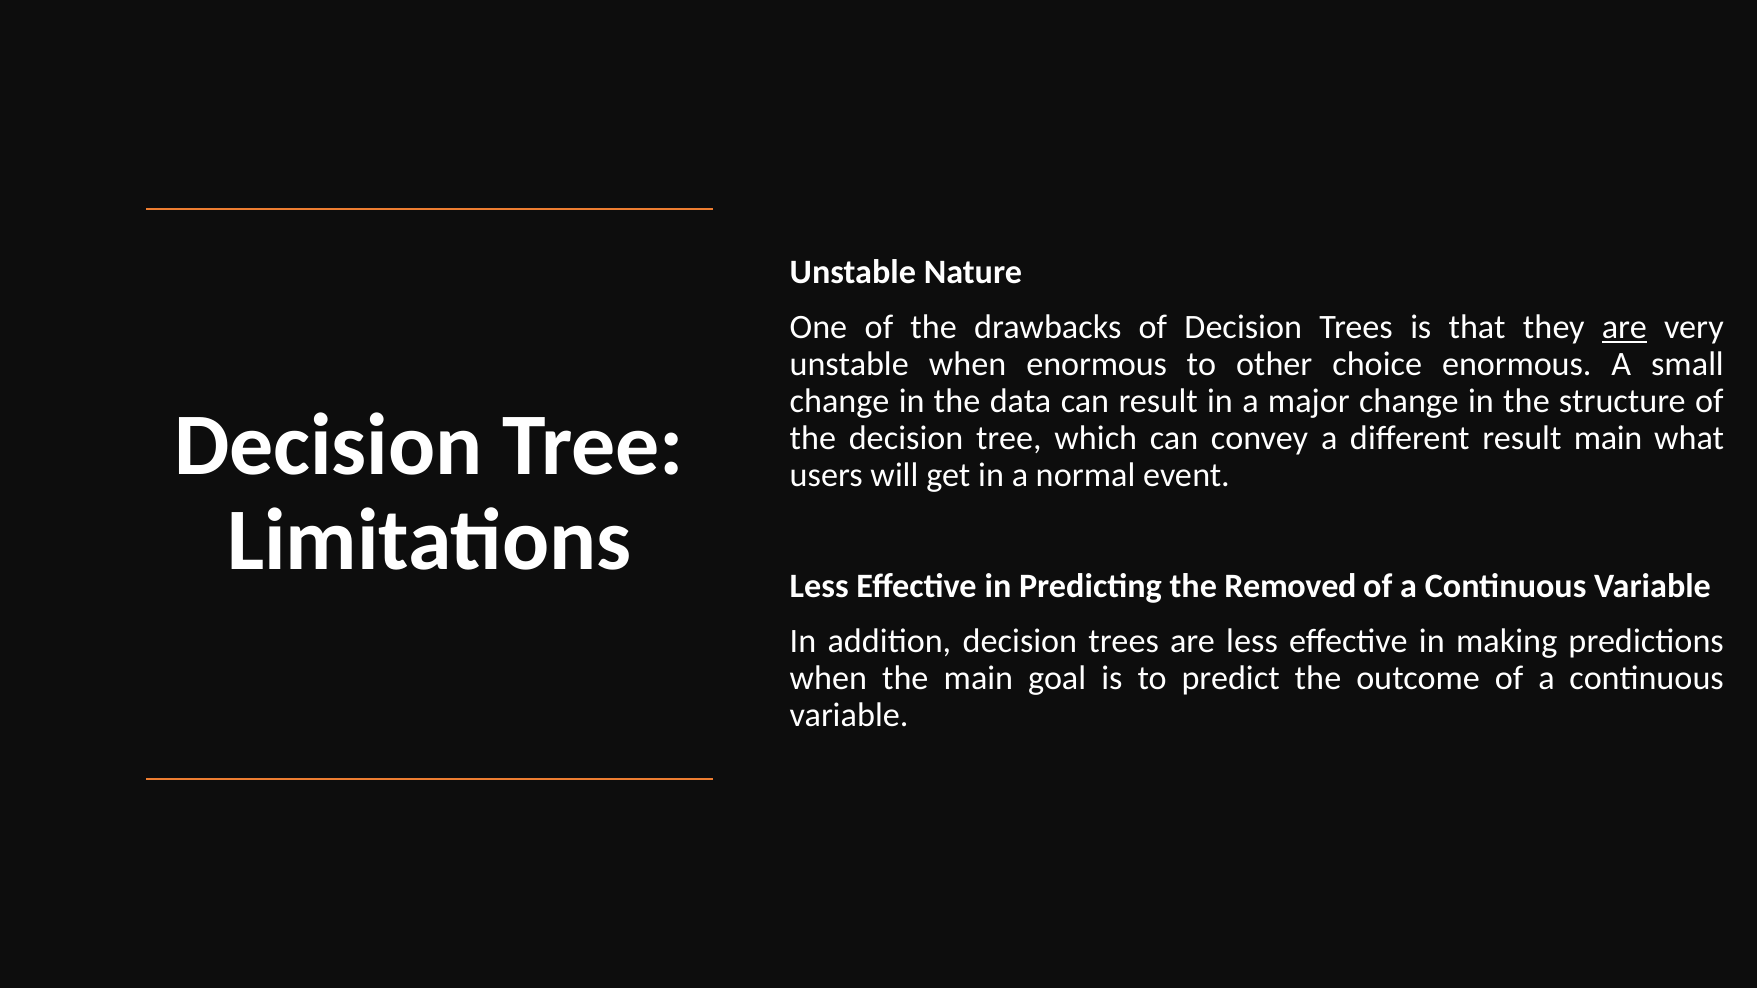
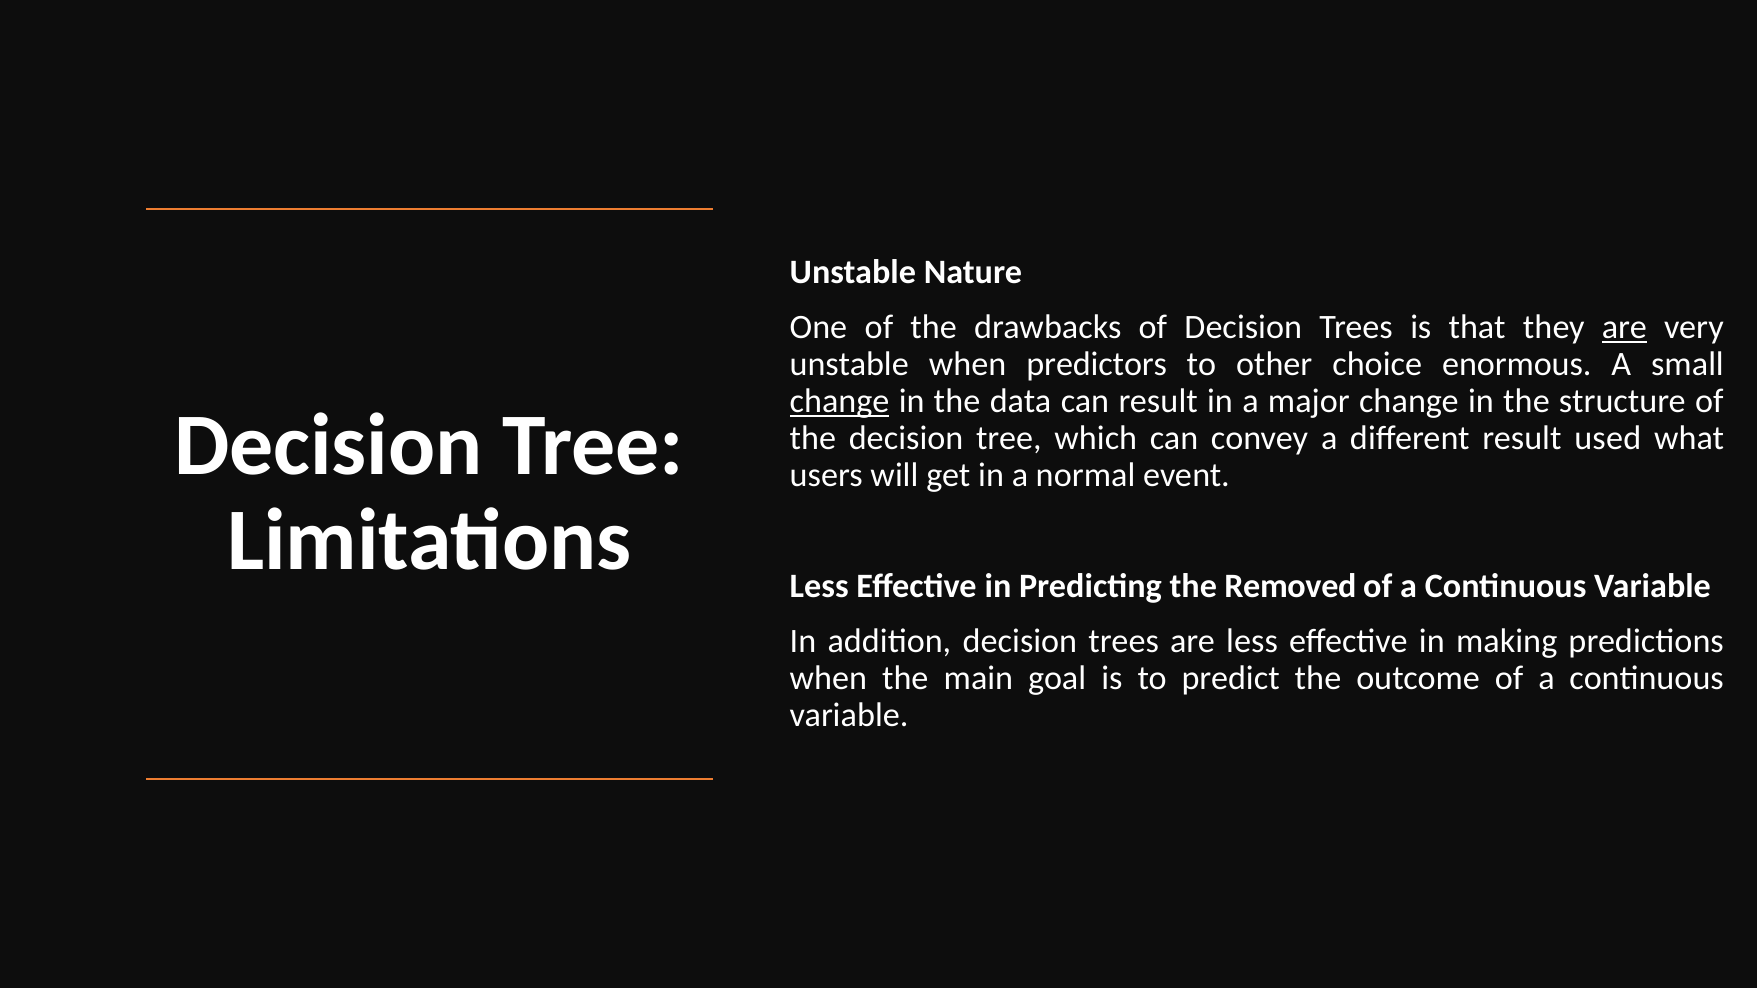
when enormous: enormous -> predictors (1097, 365)
change underline: none -> present (840, 402)
result main: main -> used (1608, 439)
